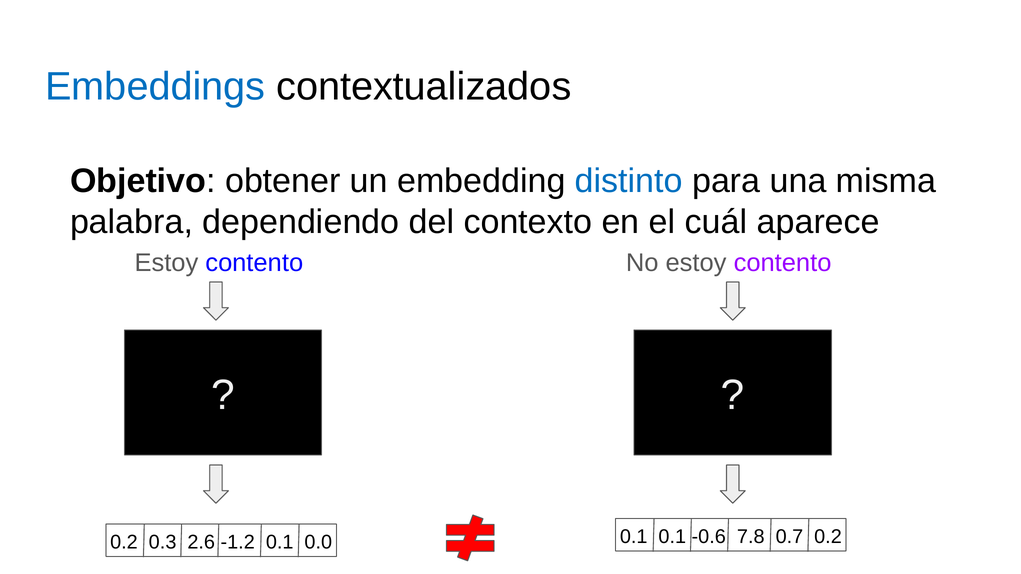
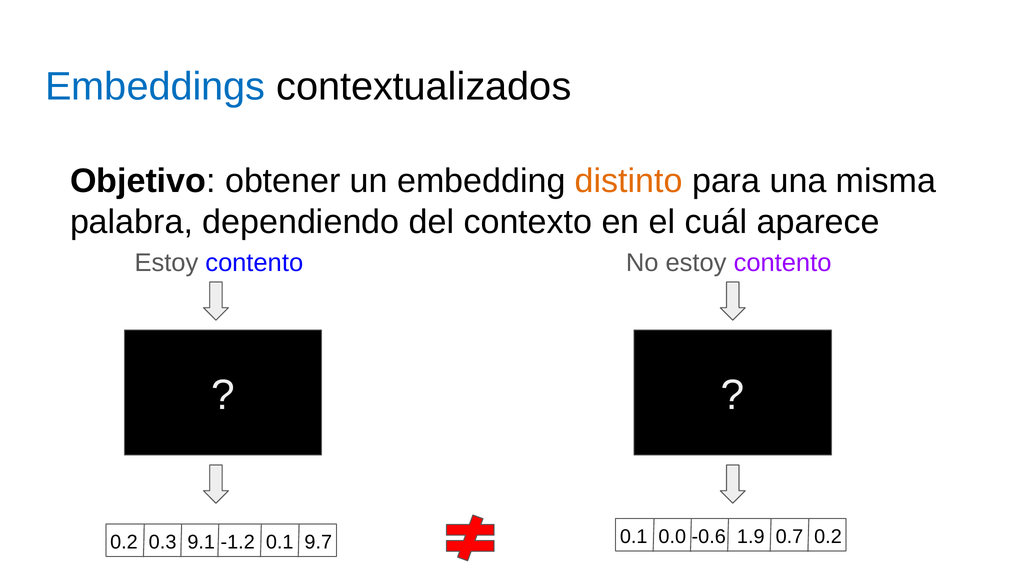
distinto colour: blue -> orange (629, 181)
2.6: 2.6 -> 9.1 (201, 542)
0.0: 0.0 -> 9.7 (318, 542)
0.1 0.1: 0.1 -> 0.0 (672, 537)
7.8: 7.8 -> 1.9 (751, 537)
